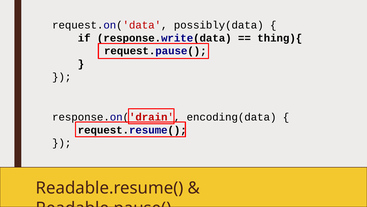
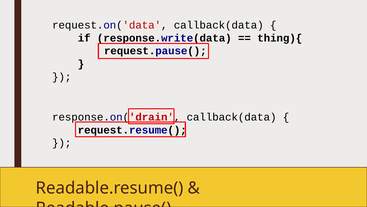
request.on('data possibly(data: possibly(data -> callback(data (219, 25)
response.on('drain encoding(data: encoding(data -> callback(data (232, 117)
